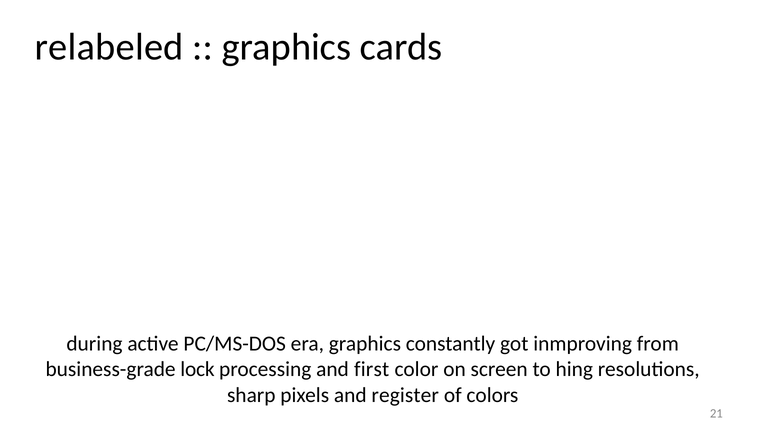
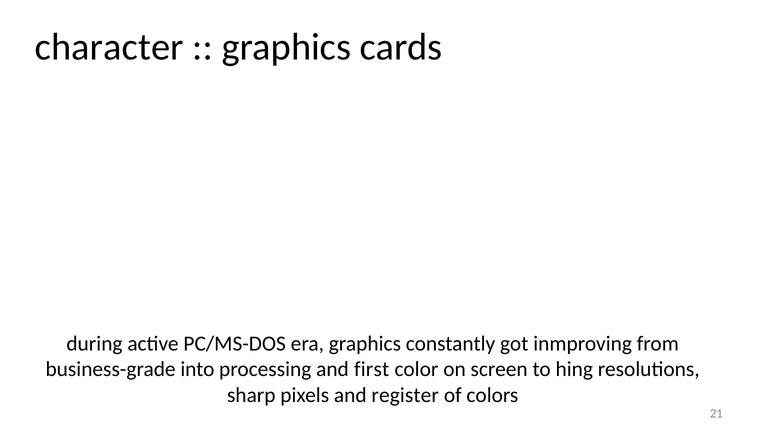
relabeled: relabeled -> character (109, 47)
lock: lock -> into (197, 369)
